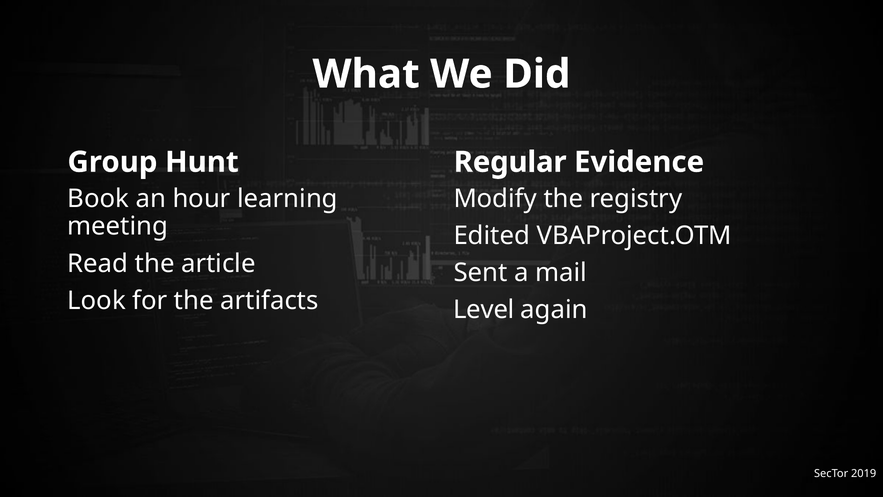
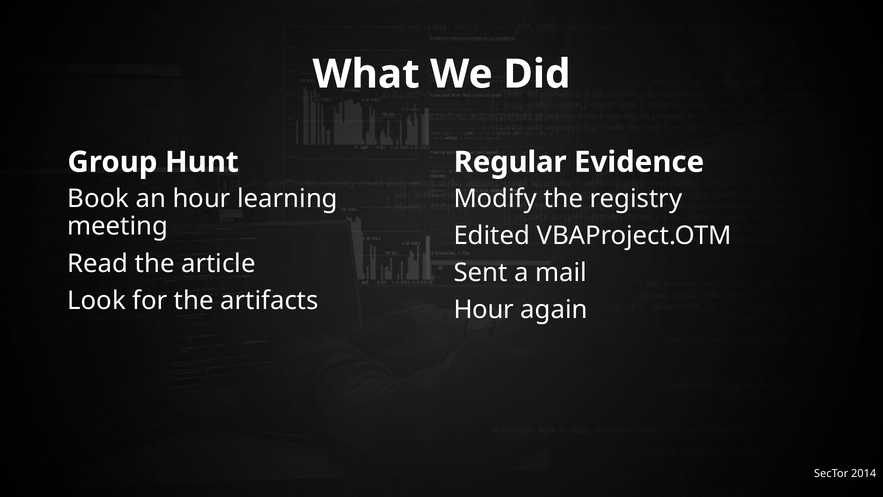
Level: Level -> Hour (484, 310)
2019: 2019 -> 2014 (864, 473)
